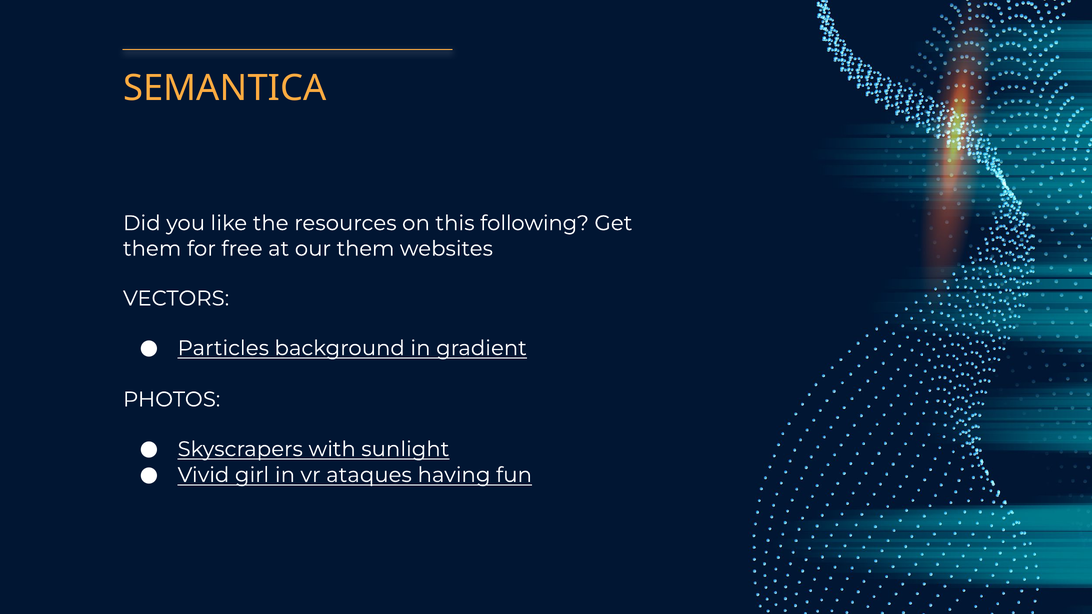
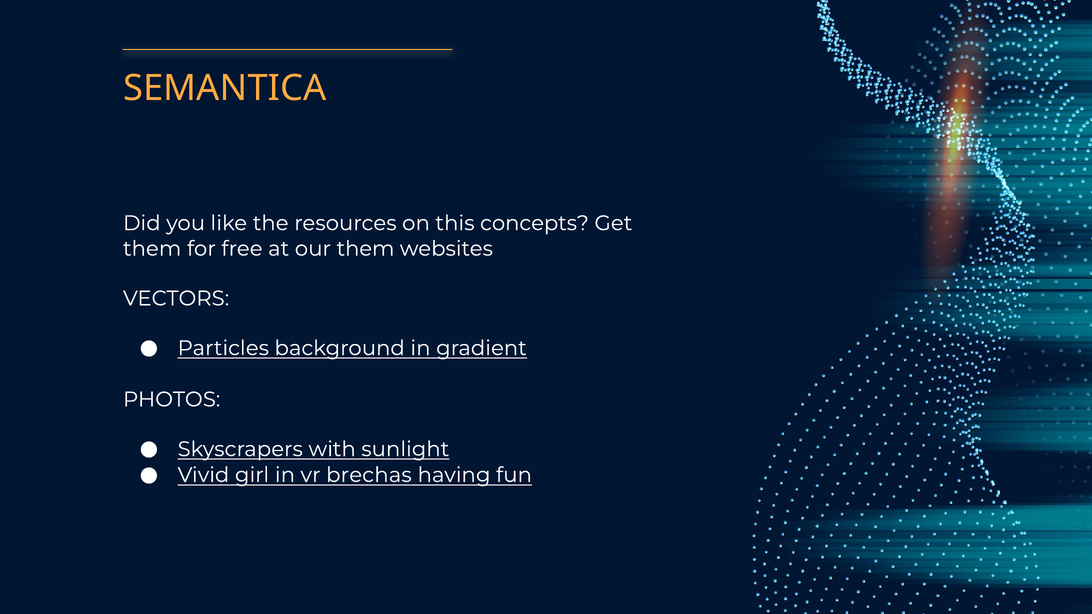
following: following -> concepts (535, 223)
ataques: ataques -> brechas (369, 475)
